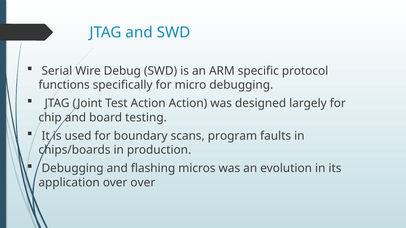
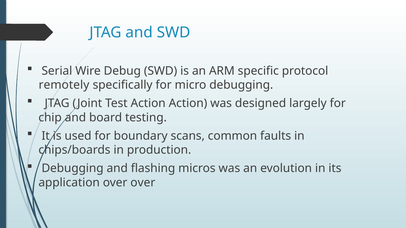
functions: functions -> remotely (64, 85)
program: program -> common (232, 136)
